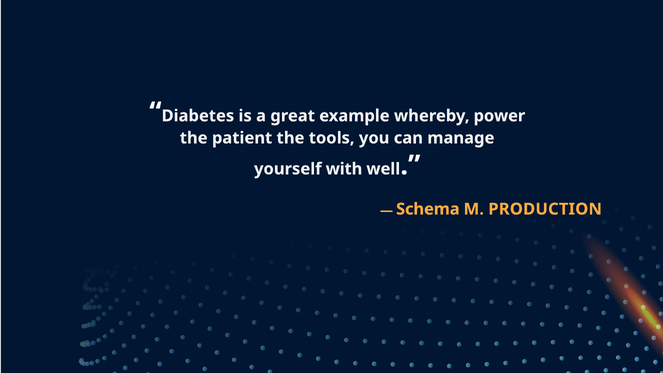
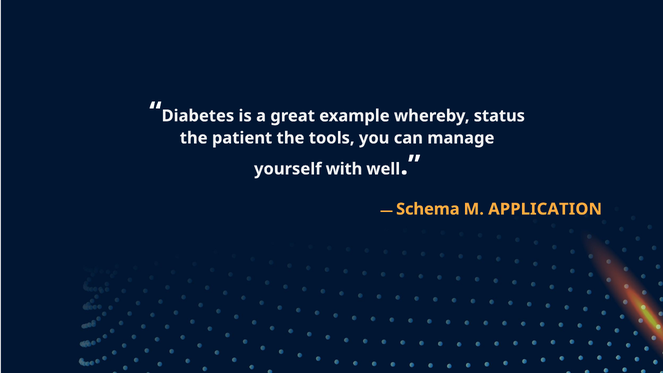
power: power -> status (499, 116)
PRODUCTION: PRODUCTION -> APPLICATION (545, 209)
